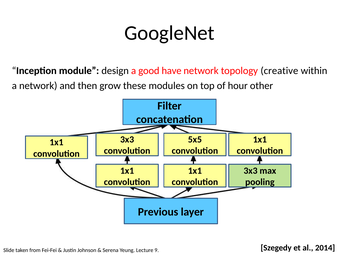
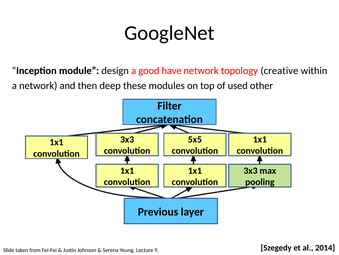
grow: grow -> deep (110, 85)
hour: hour -> used (238, 85)
